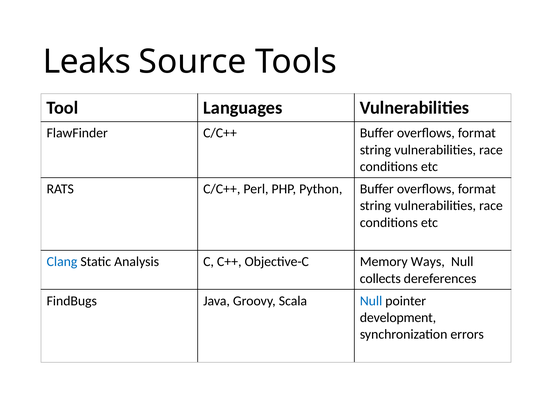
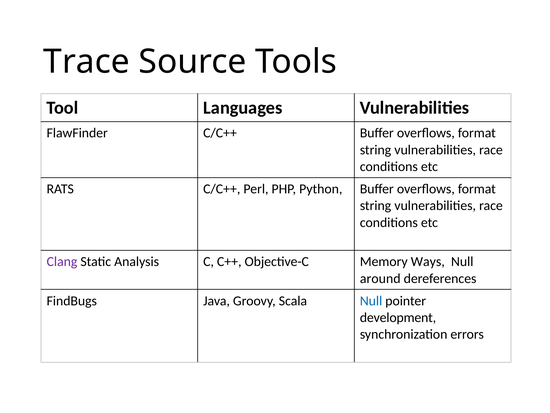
Leaks: Leaks -> Trace (87, 62)
Clang colour: blue -> purple (62, 261)
collects: collects -> around (380, 278)
